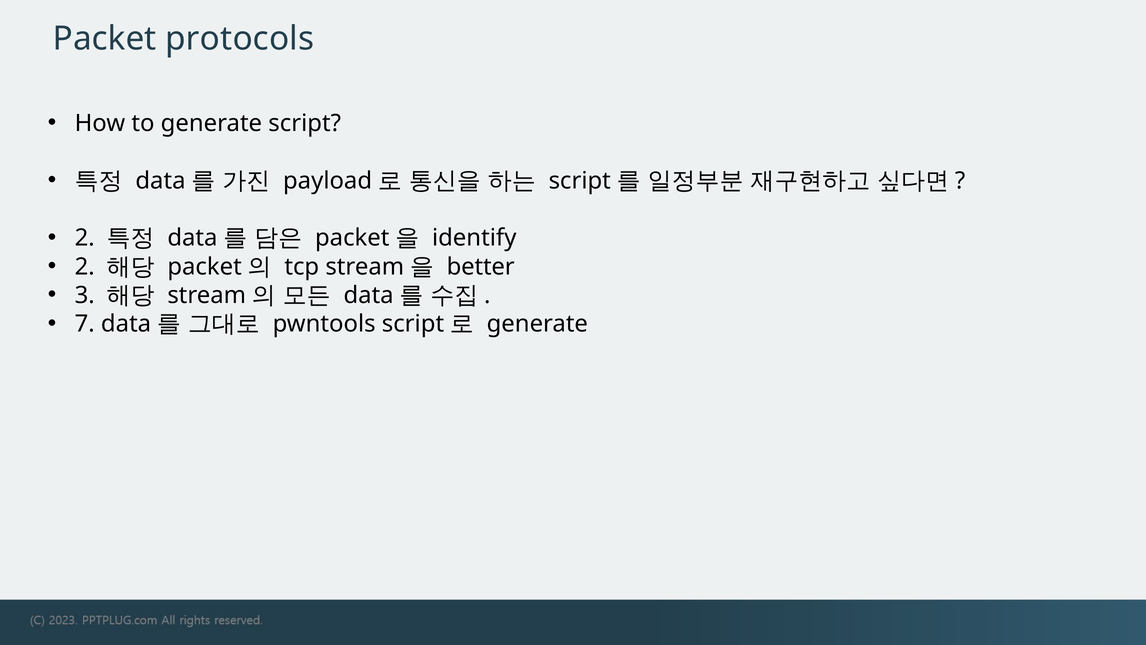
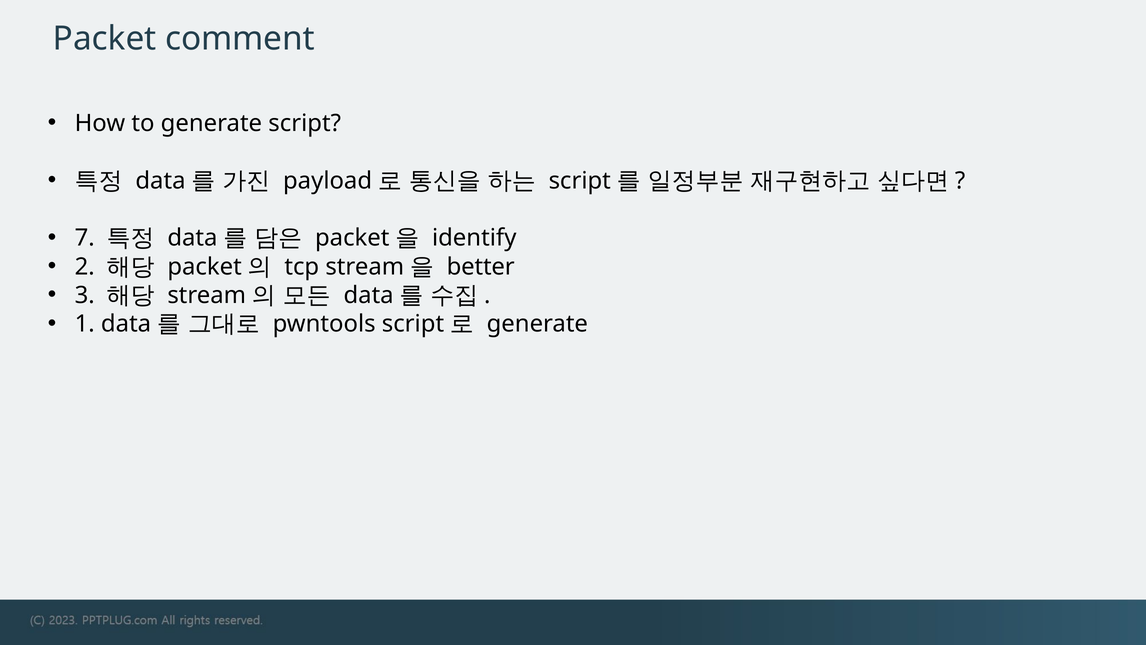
protocols: protocols -> comment (240, 39)
2: 2 -> 7 (85, 238)
7: 7 -> 1 (85, 324)
